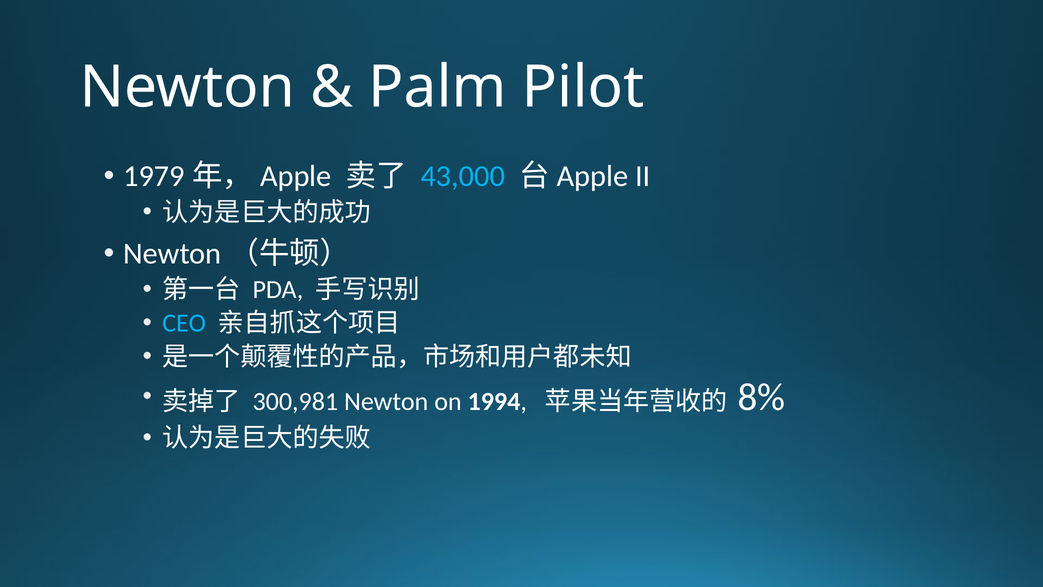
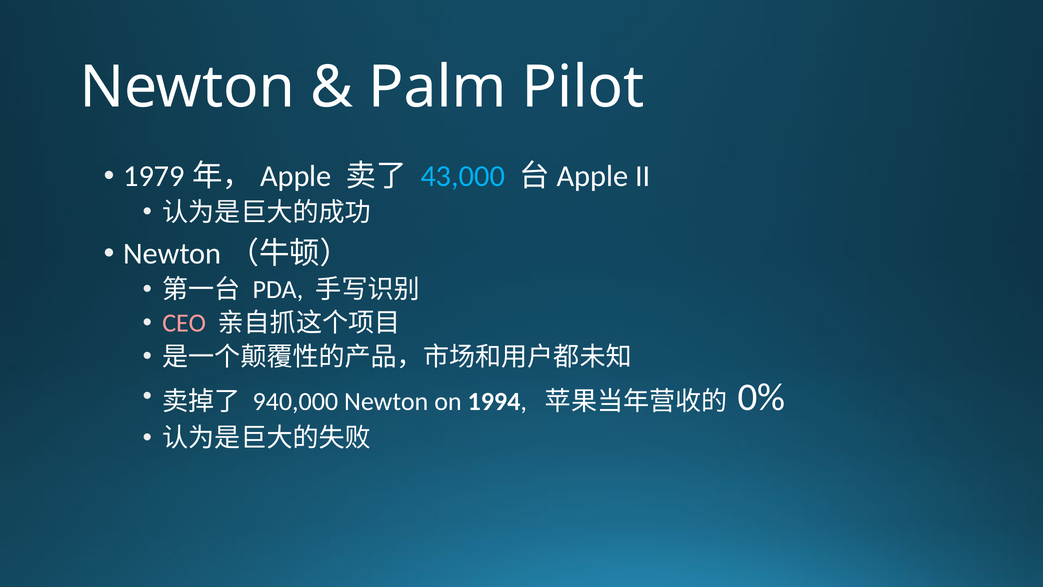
CEO colour: light blue -> pink (184, 323)
300,981: 300,981 -> 940,000 (295, 402)
8%: 8% -> 0% (761, 397)
